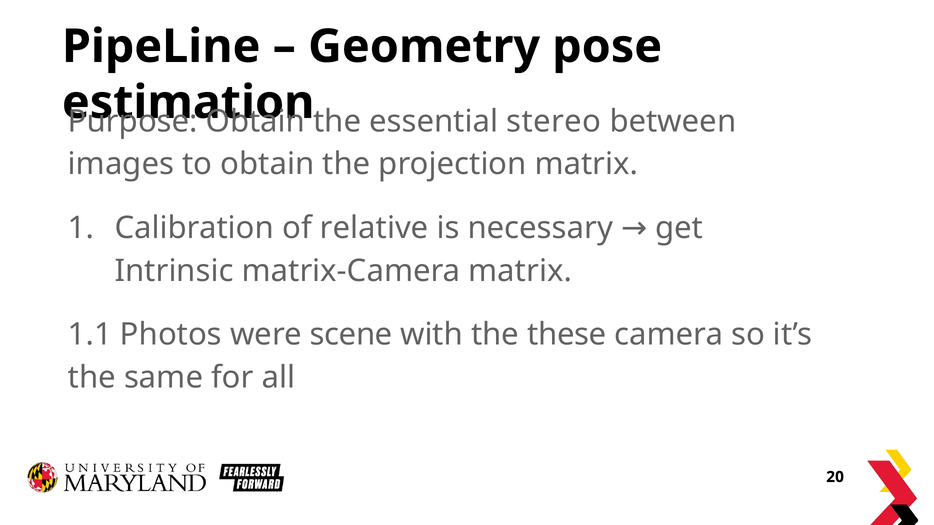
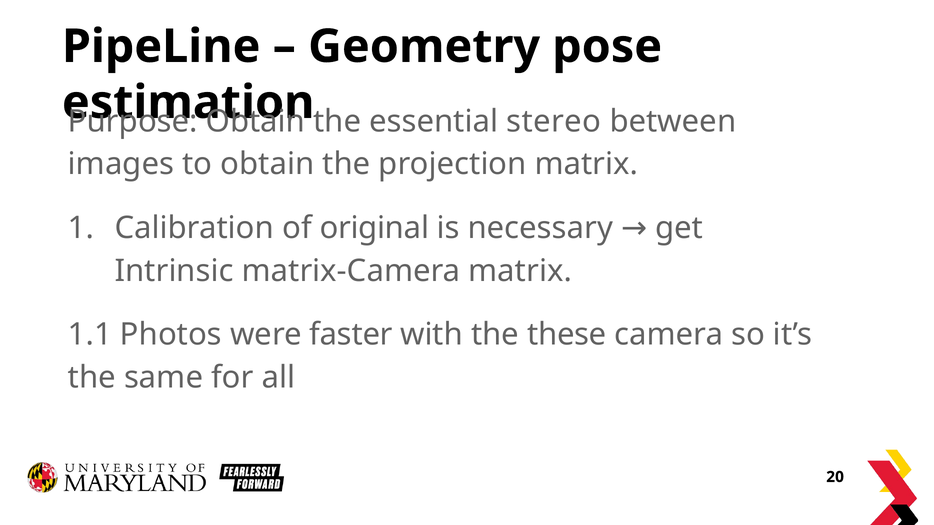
relative: relative -> original (374, 228)
scene: scene -> faster (351, 335)
